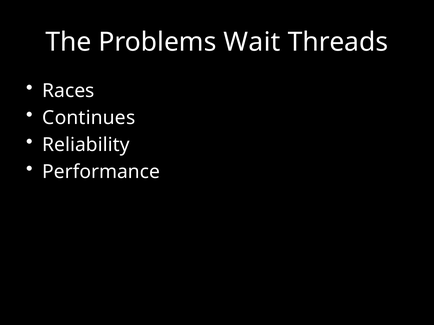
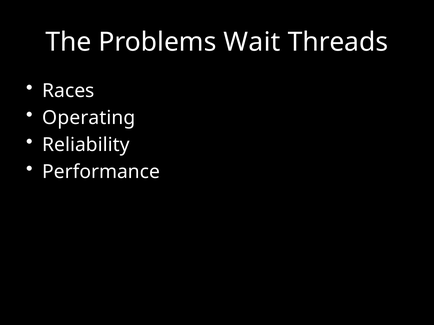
Continues: Continues -> Operating (89, 118)
